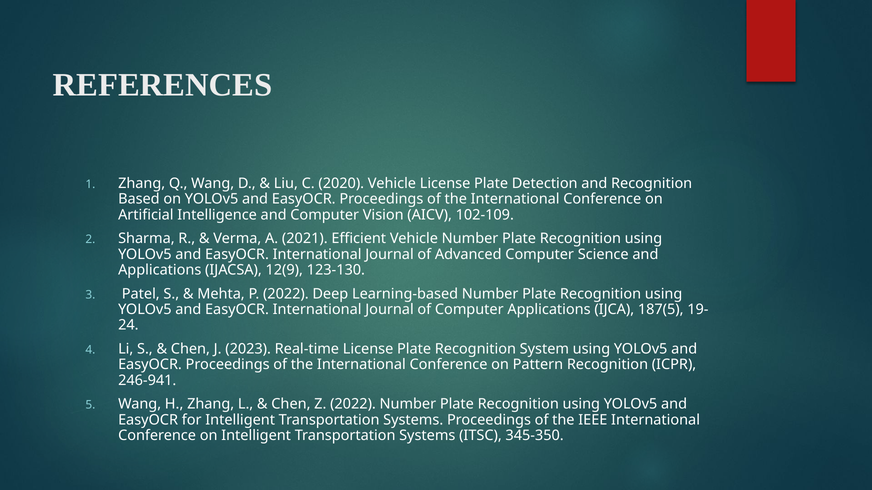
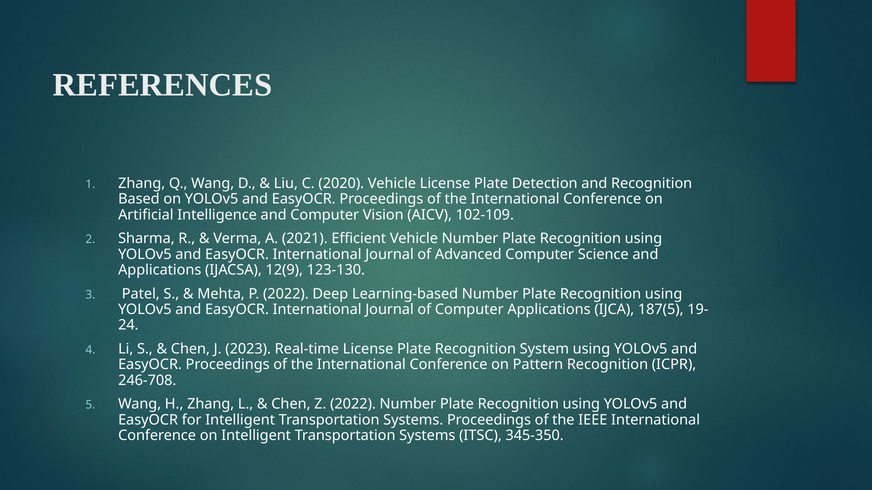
246-941: 246-941 -> 246-708 (147, 381)
